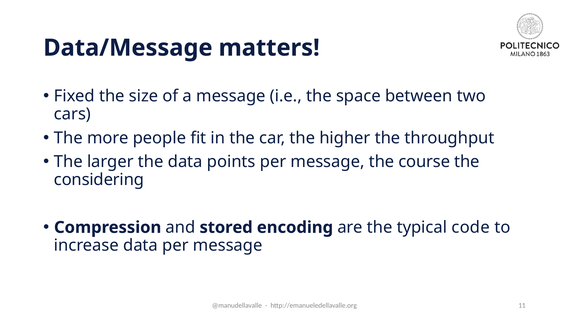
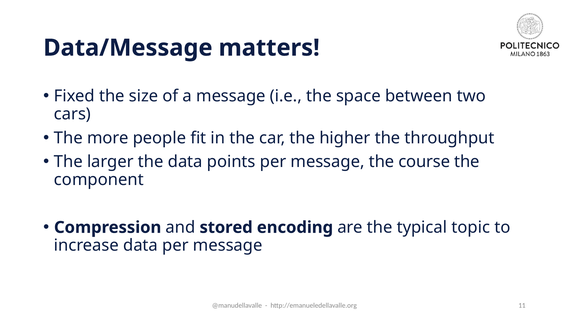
considering: considering -> component (99, 180)
code: code -> topic (471, 227)
